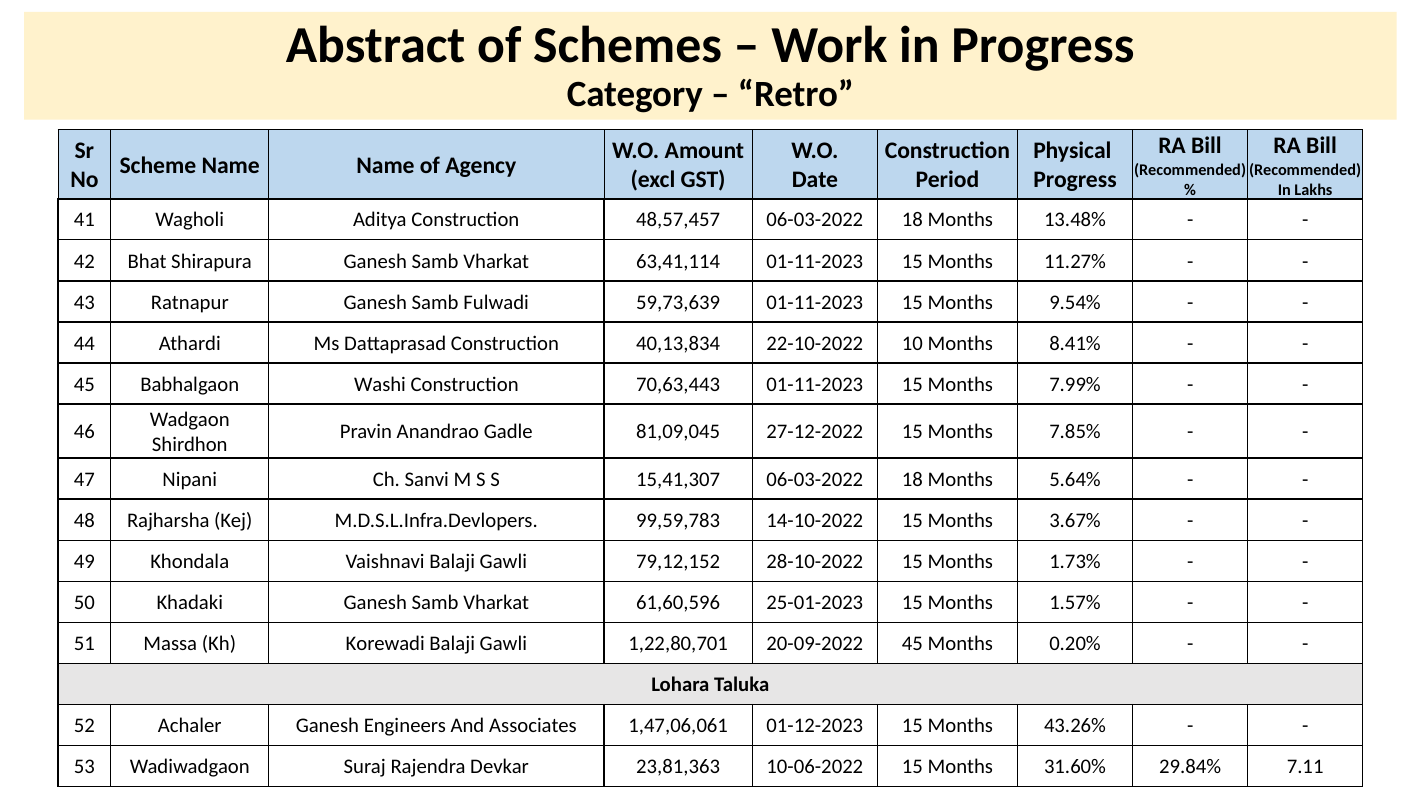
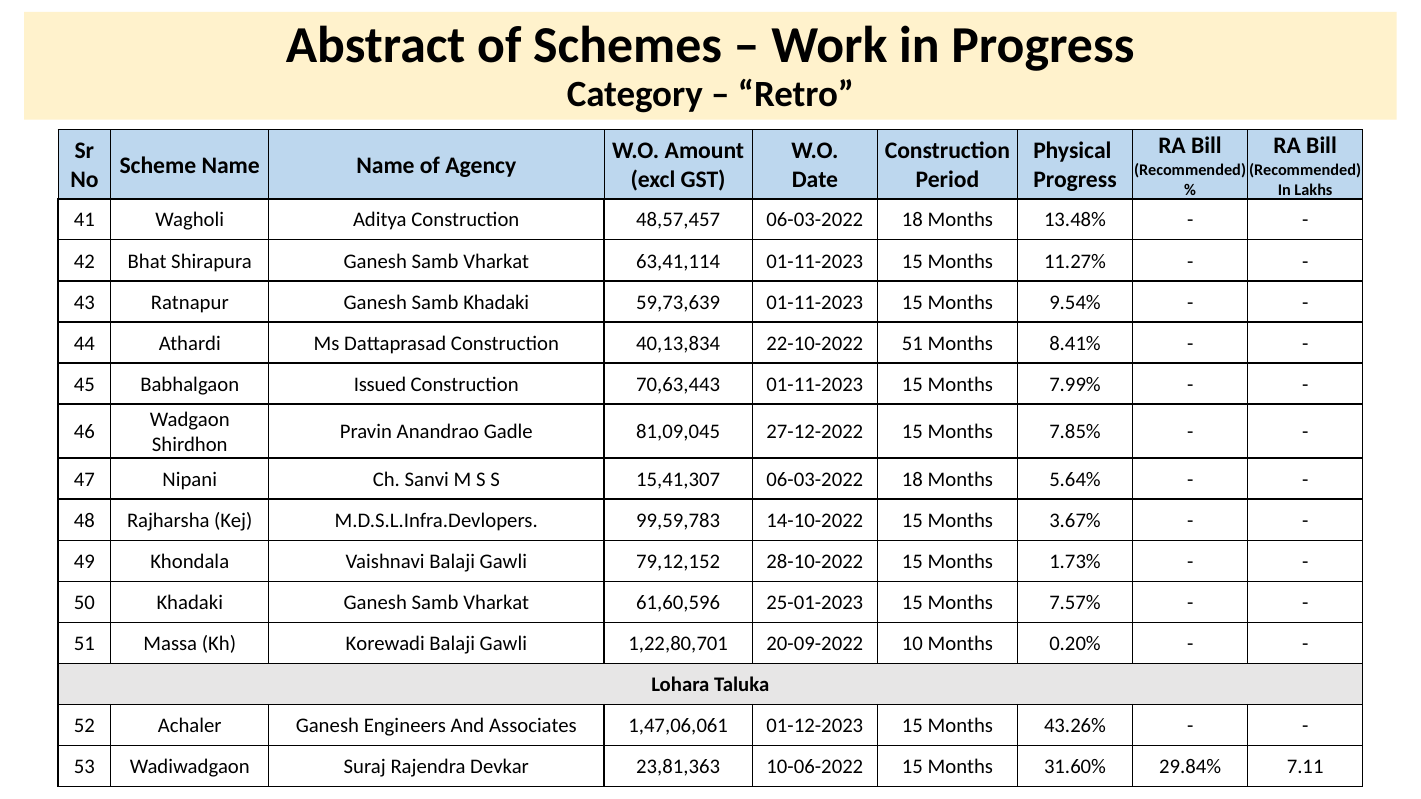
Samb Fulwadi: Fulwadi -> Khadaki (496, 302)
22-10-2022 10: 10 -> 51 (912, 343)
Washi: Washi -> Issued (380, 385)
1.57%: 1.57% -> 7.57% (1075, 603)
20-09-2022 45: 45 -> 10 (912, 644)
